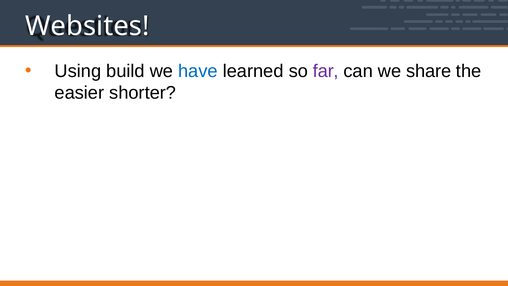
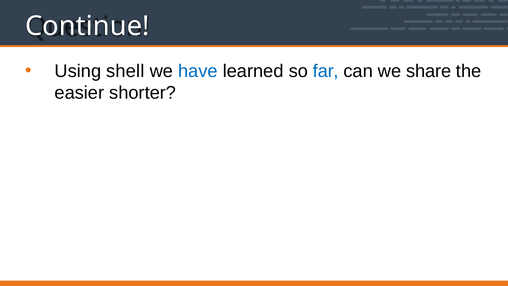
Websites: Websites -> Continue (87, 26)
build: build -> shell (125, 71)
far colour: purple -> blue (326, 71)
